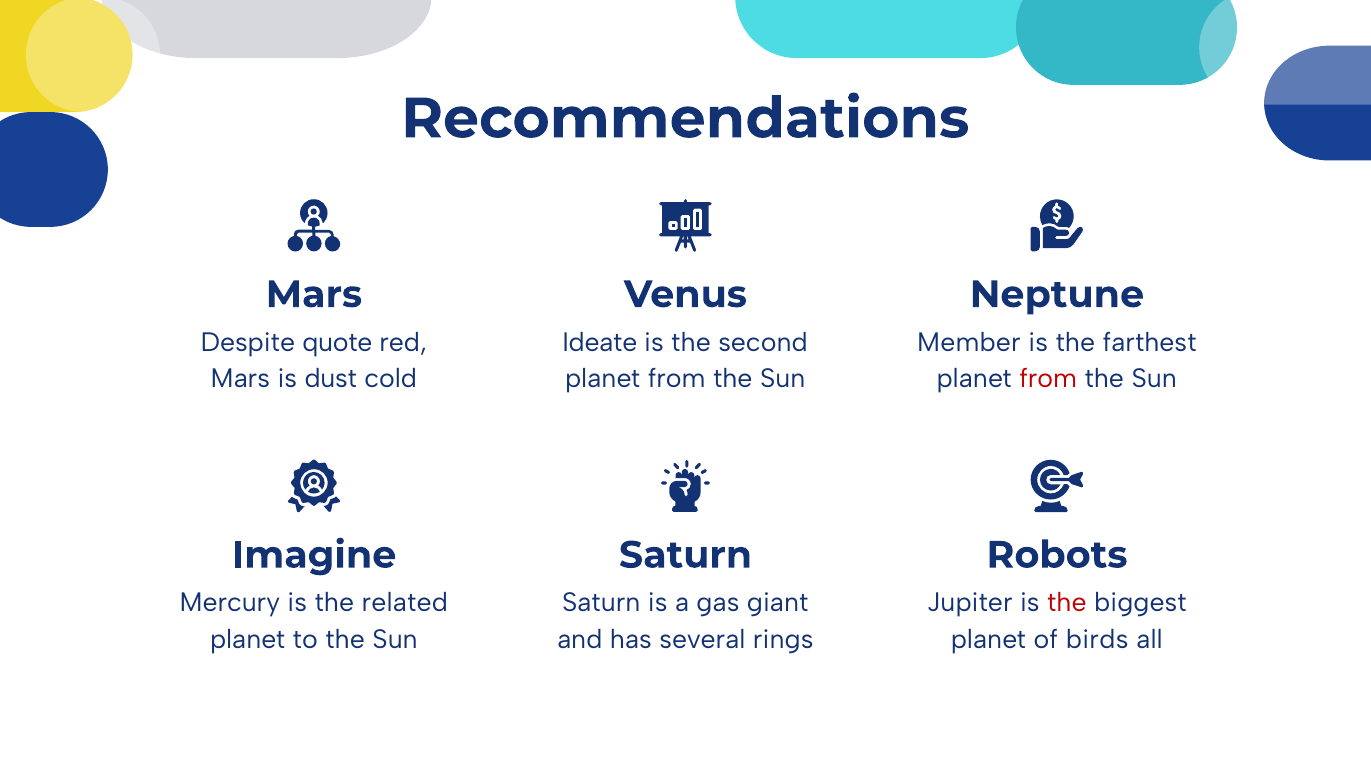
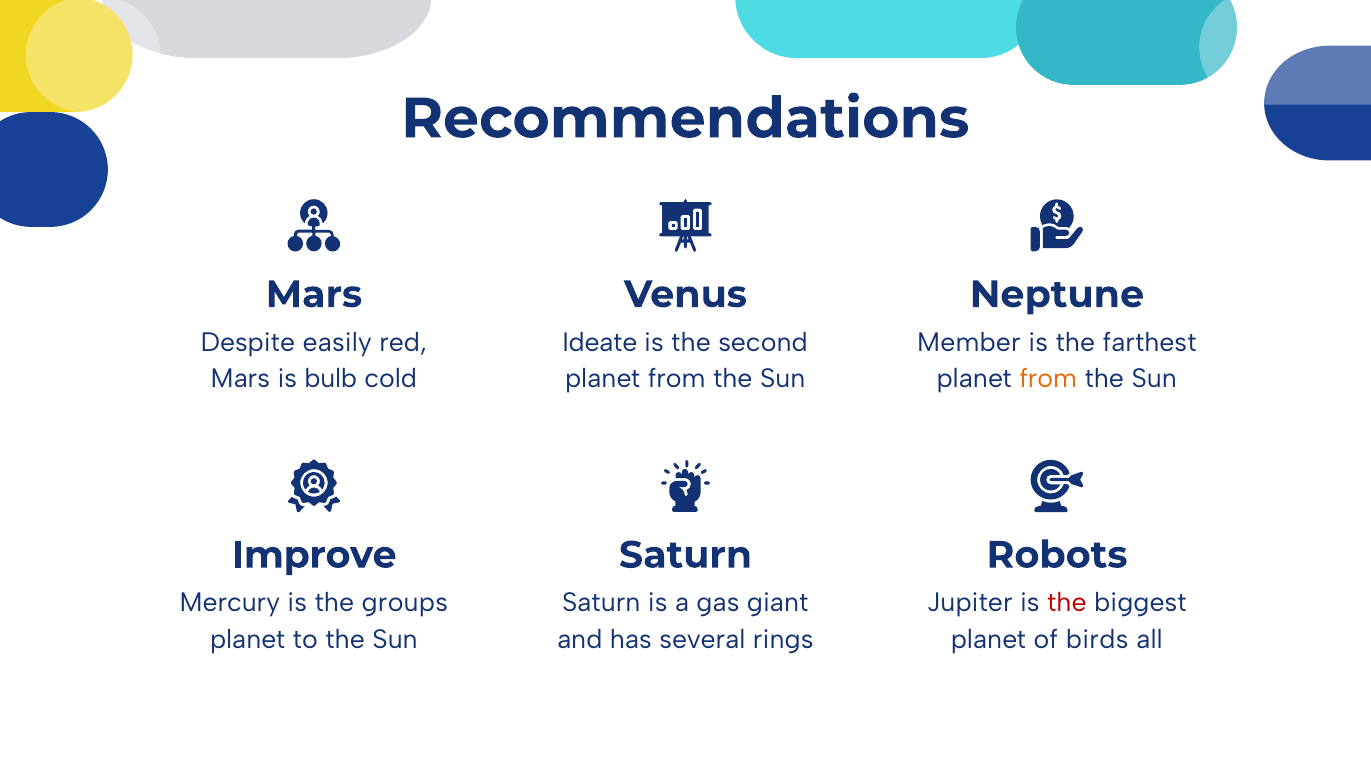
quote: quote -> easily (337, 342)
dust: dust -> bulb (331, 379)
from colour: red -> orange (1048, 379)
Imagine: Imagine -> Improve (314, 555)
related: related -> groups (405, 603)
